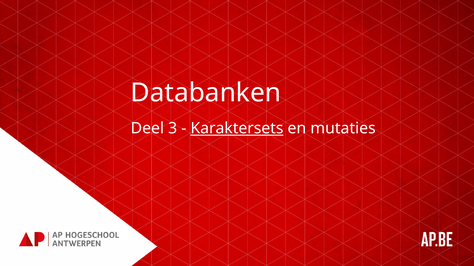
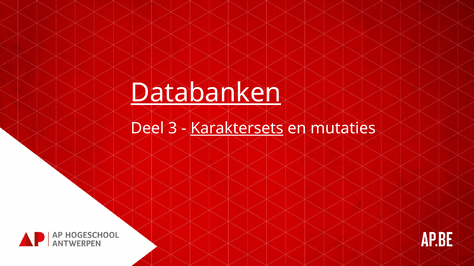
Databanken underline: none -> present (206, 93)
